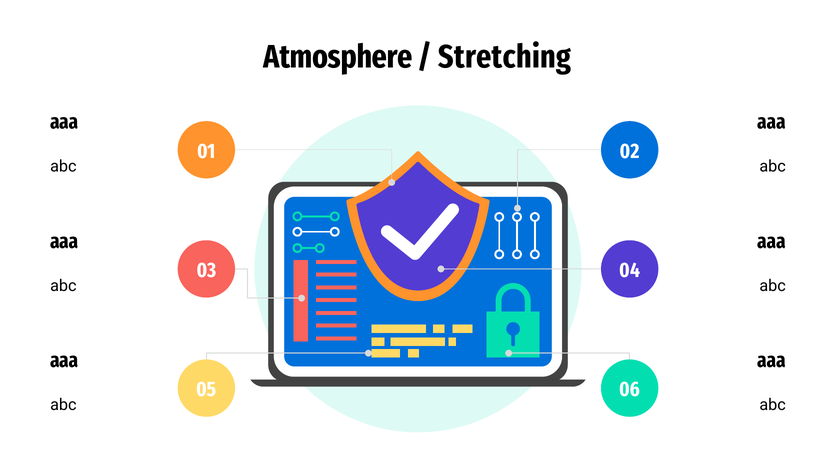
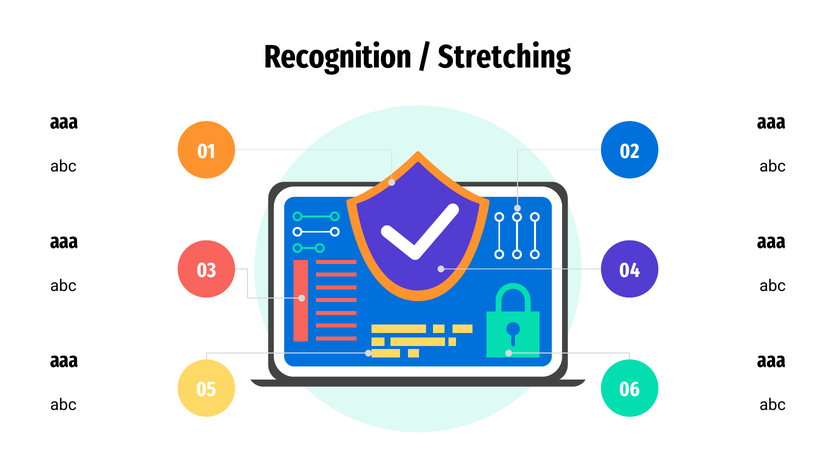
Atmosphere: Atmosphere -> Recognition (338, 57)
